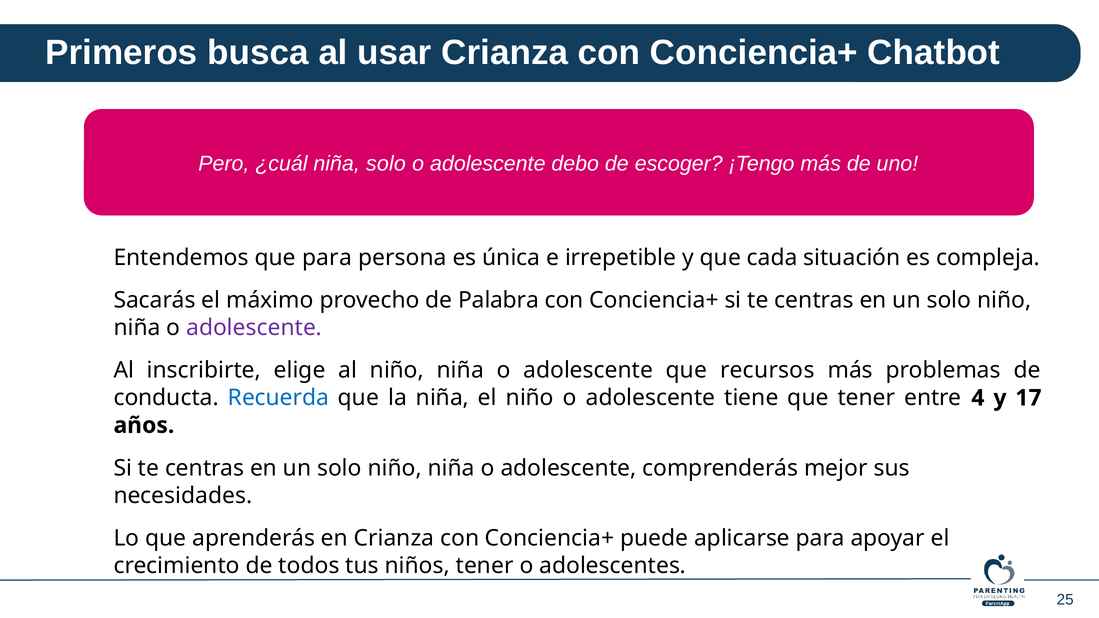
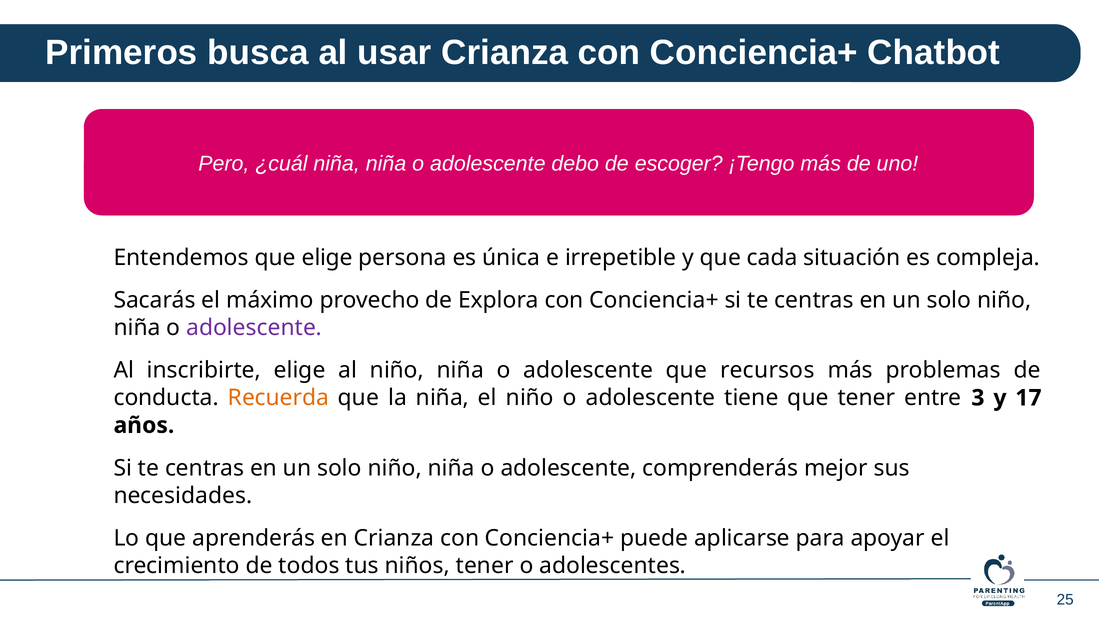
niña solo: solo -> niña (386, 164)
que para: para -> elige (327, 258)
Palabra: Palabra -> Explora (499, 300)
Recuerda colour: blue -> orange (279, 398)
4: 4 -> 3 (978, 398)
